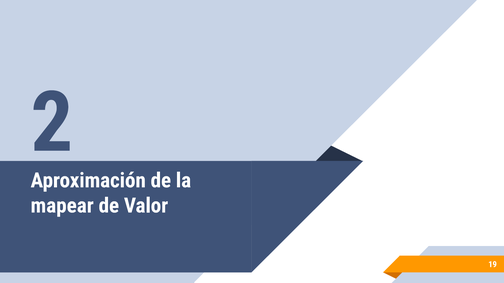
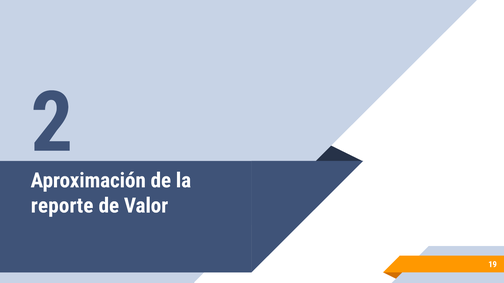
mapear: mapear -> reporte (62, 206)
